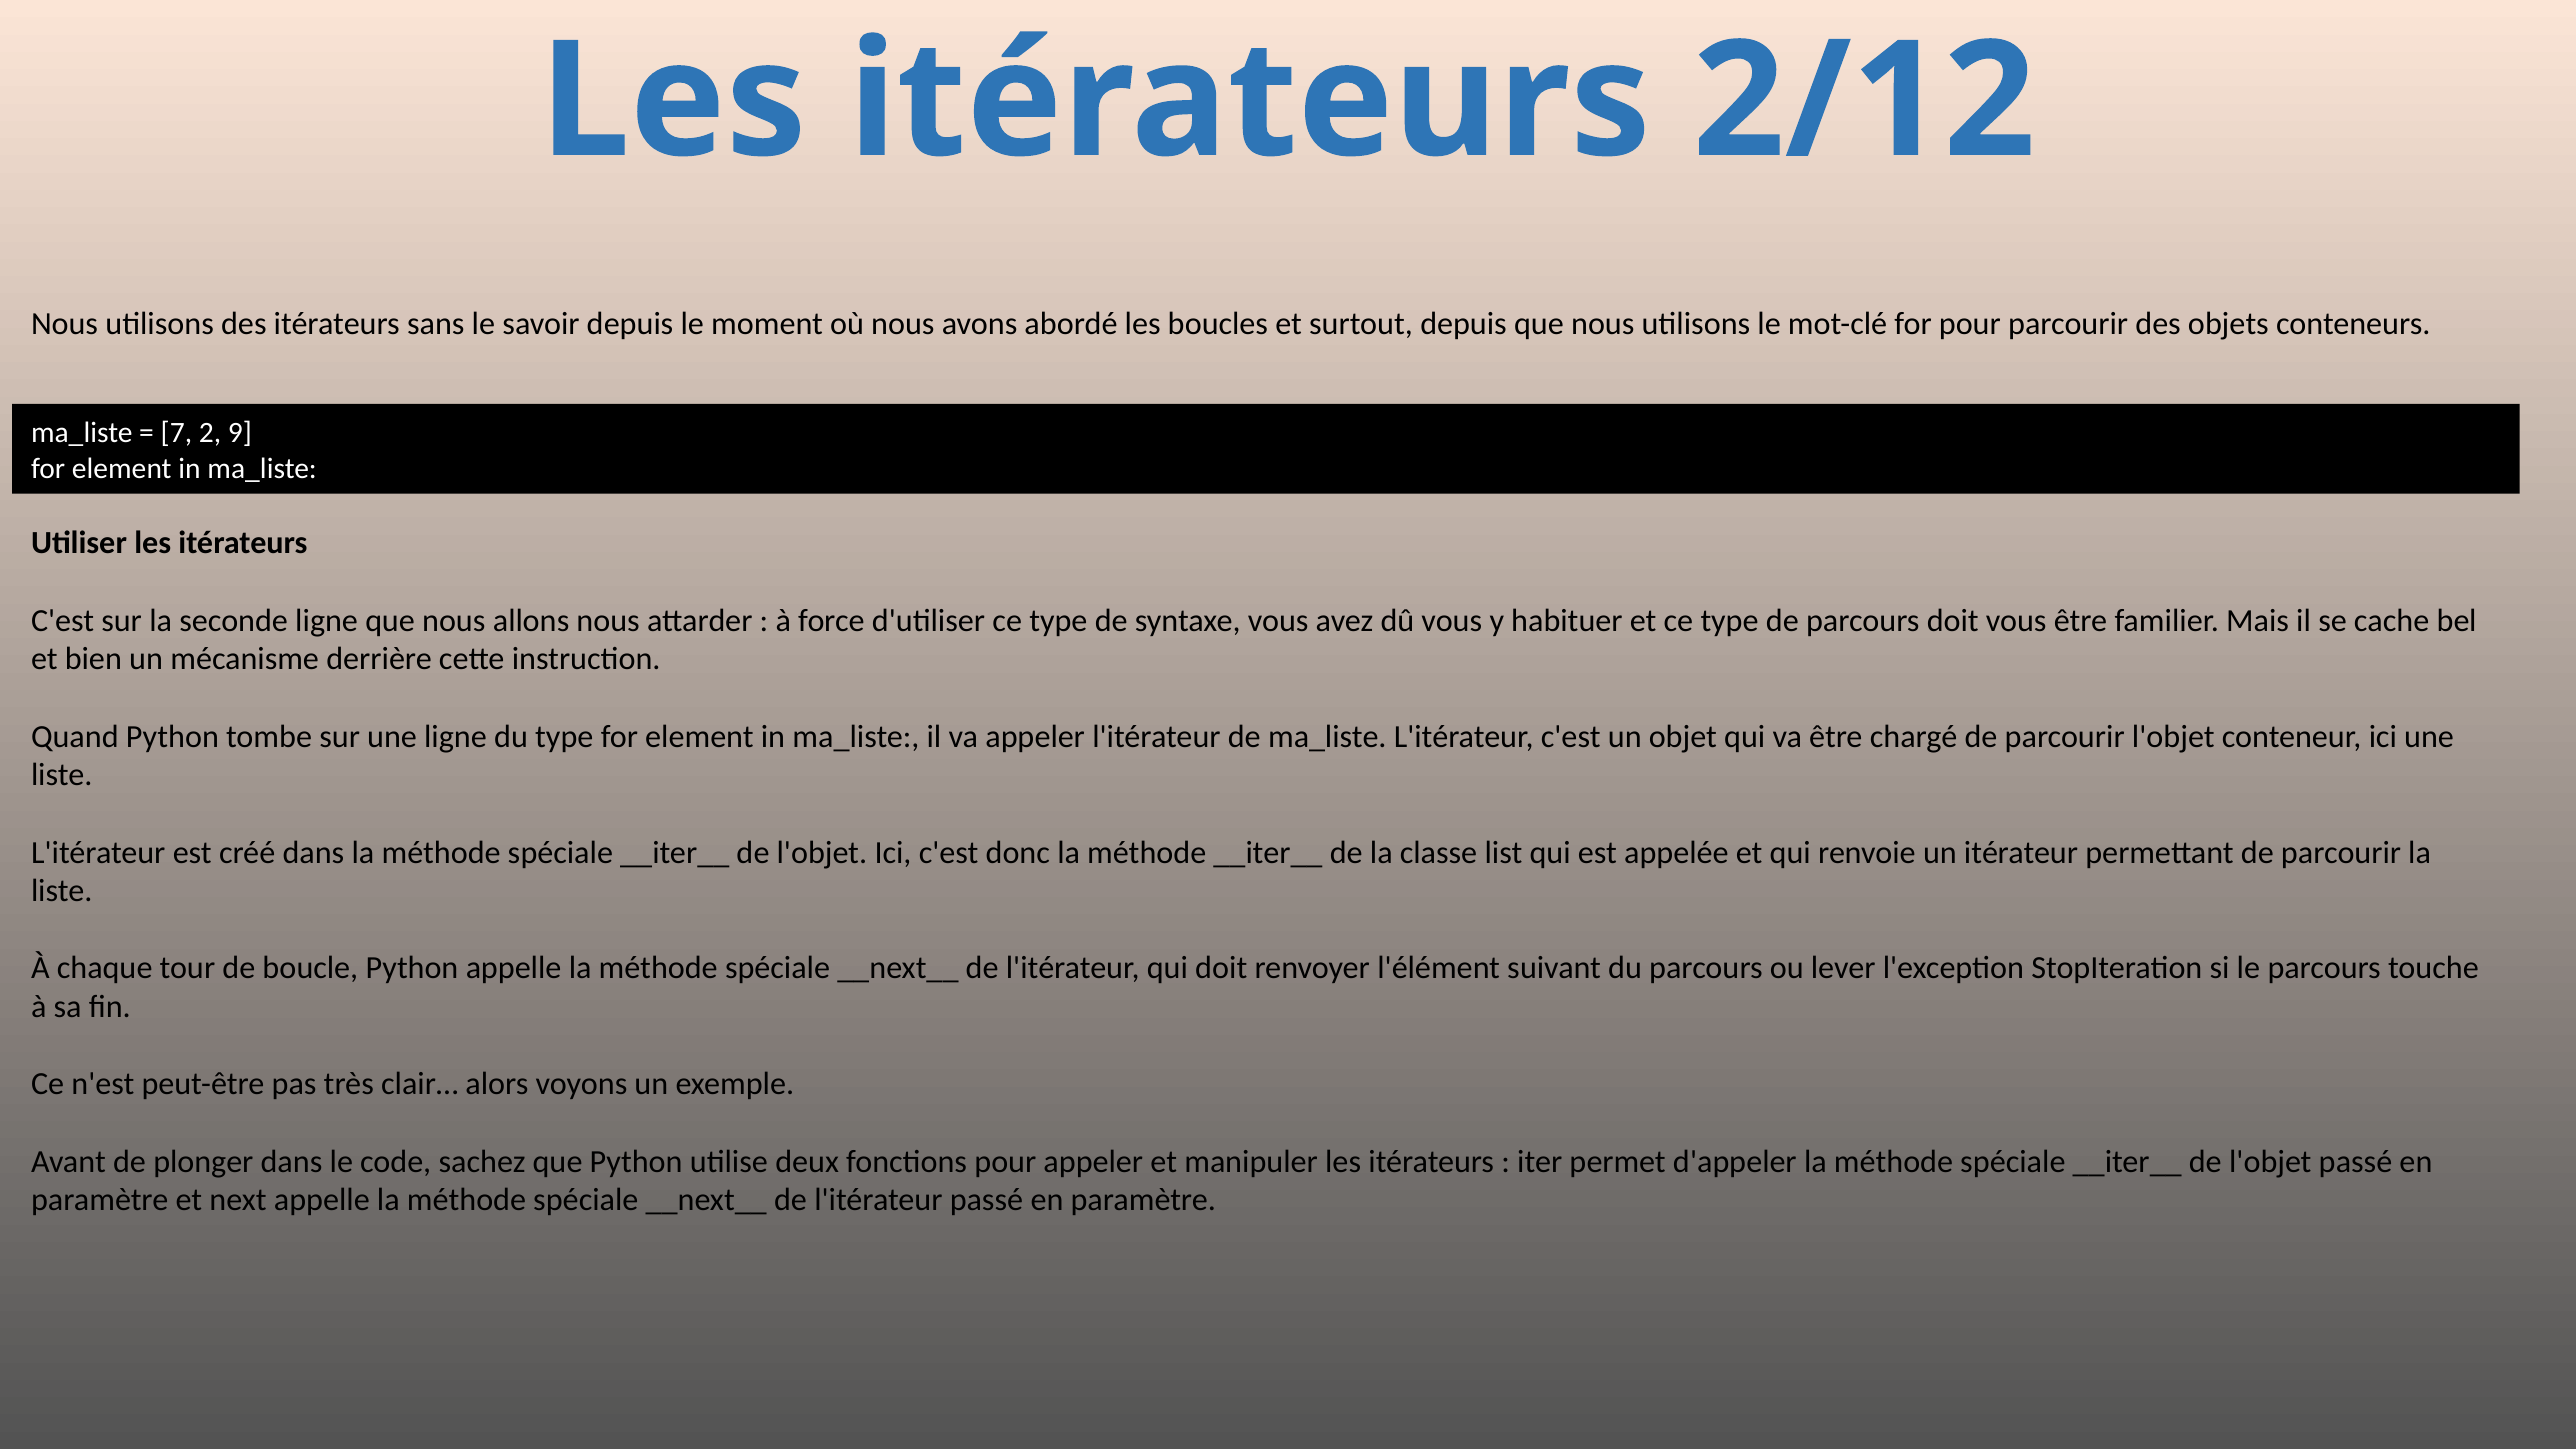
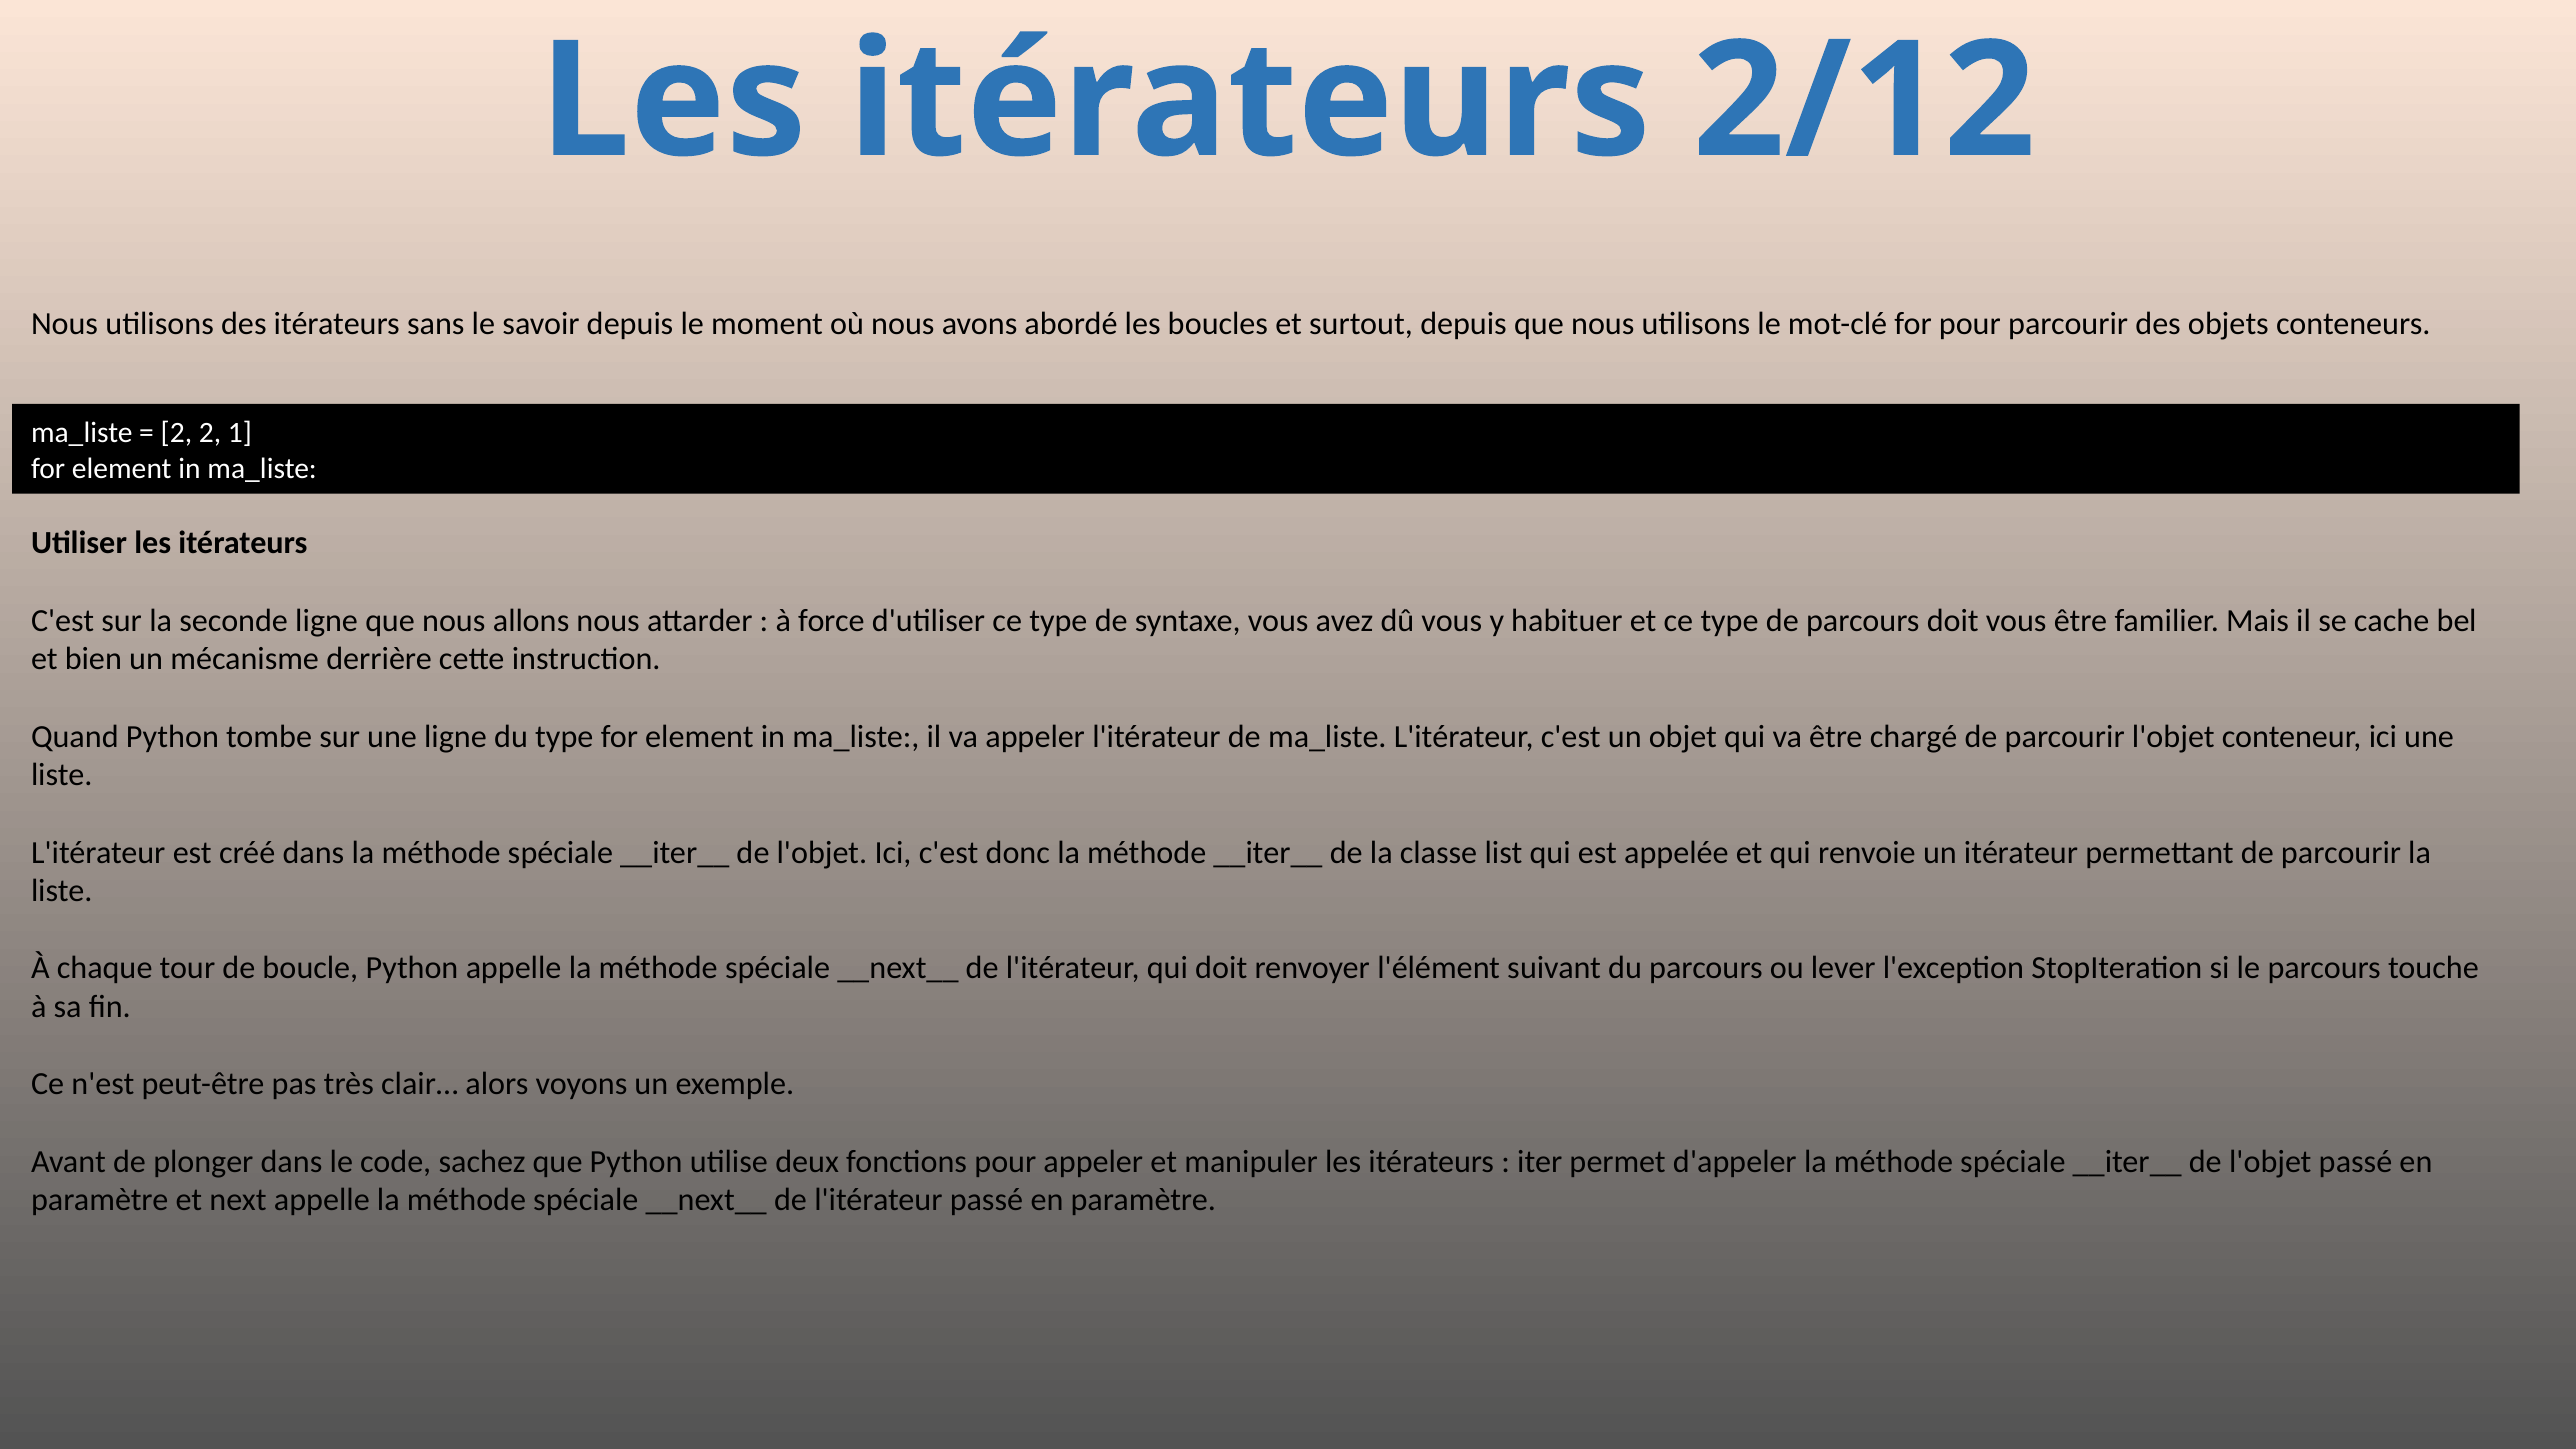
7: 7 -> 2 (176, 433)
9: 9 -> 1 (240, 433)
